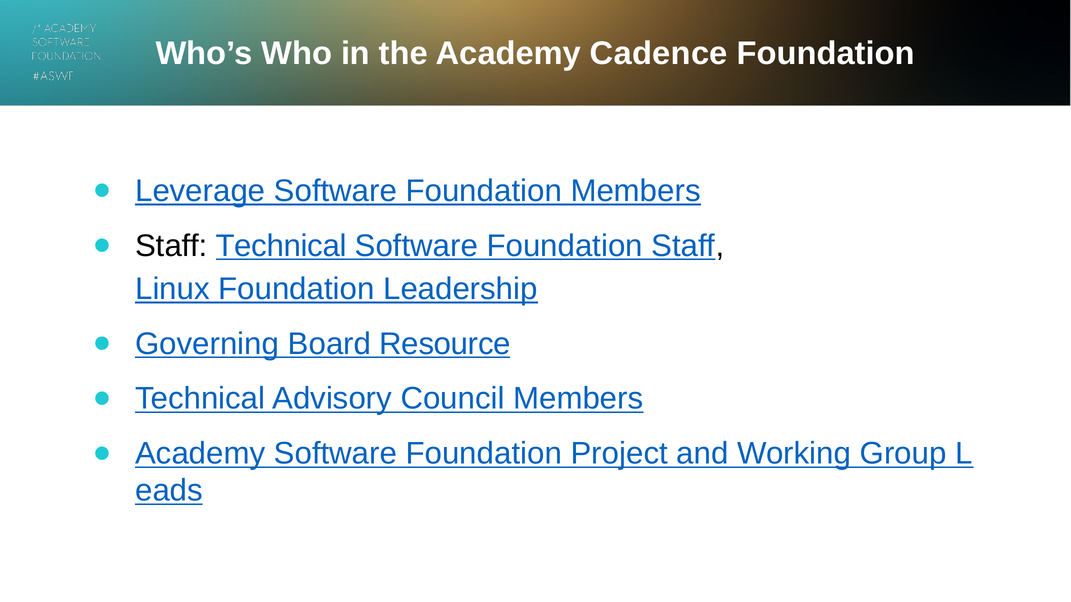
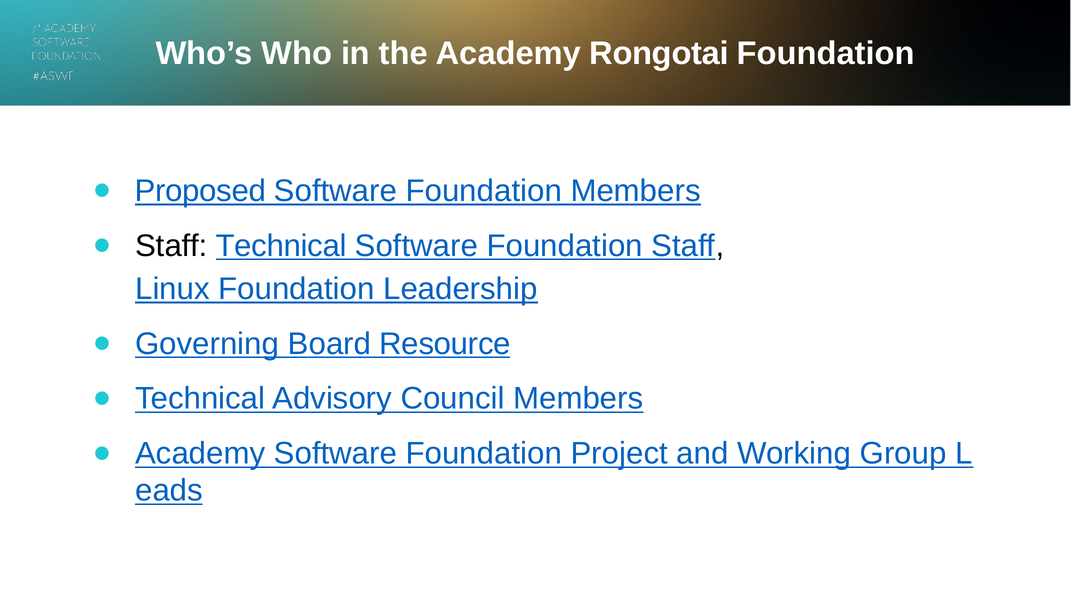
Cadence: Cadence -> Rongotai (659, 54)
Leverage: Leverage -> Proposed (200, 191)
